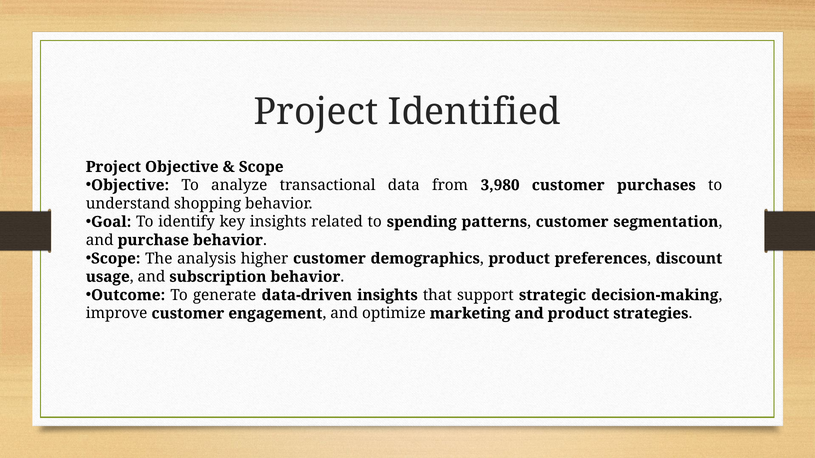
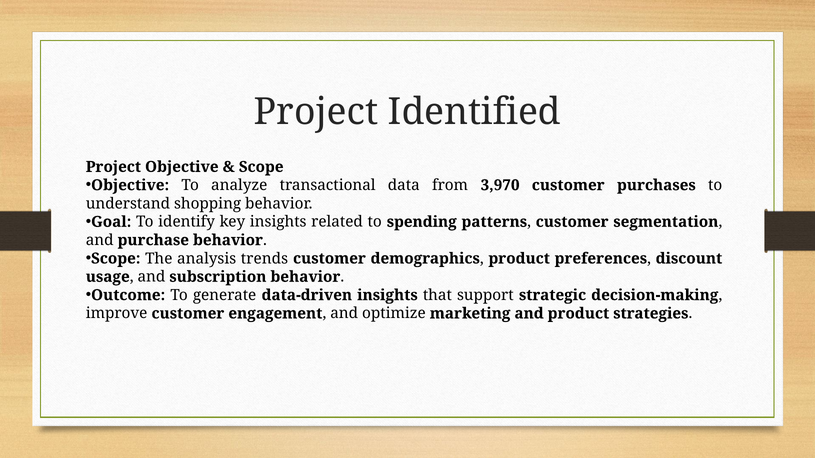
3,980: 3,980 -> 3,970 (500, 185)
higher: higher -> trends (264, 259)
